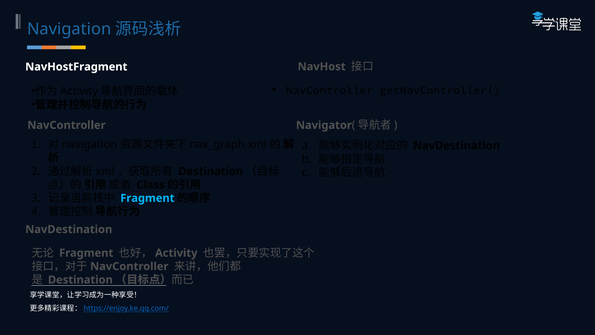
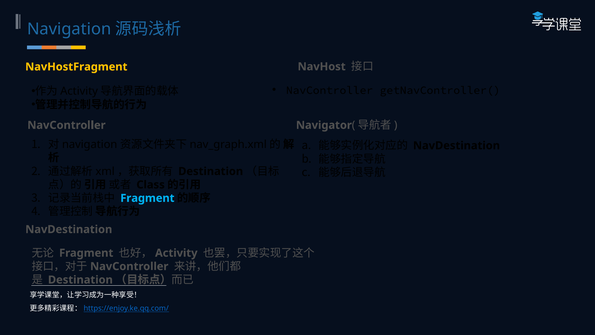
NavHostFragment colour: white -> yellow (76, 67)
